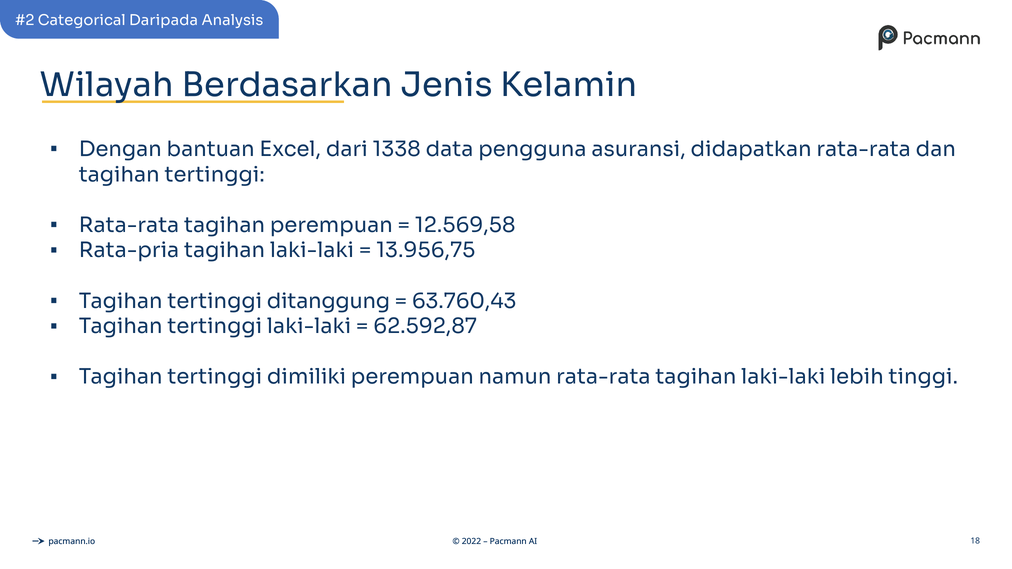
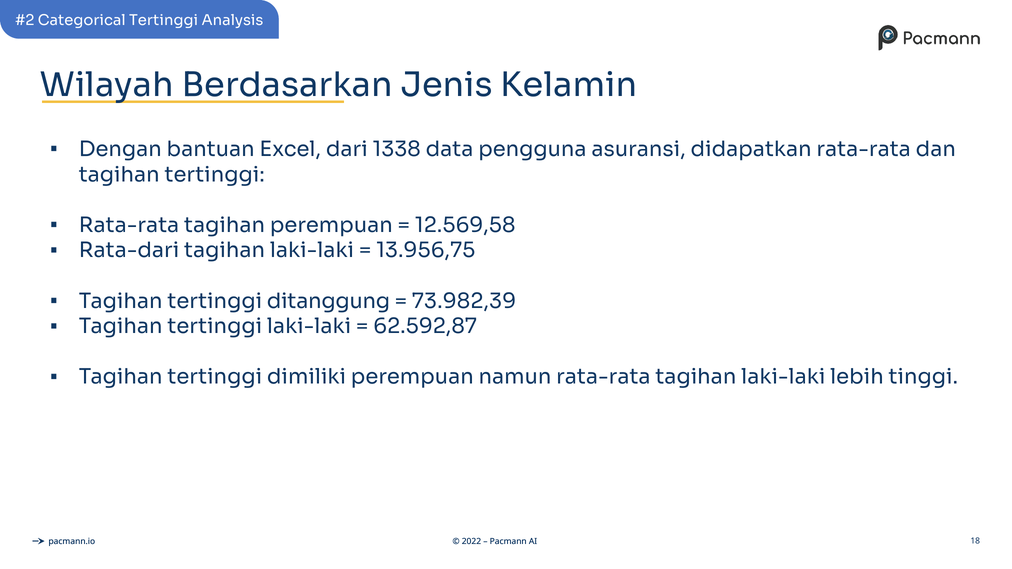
Categorical Daripada: Daripada -> Tertinggi (164, 20)
Rata-pria: Rata-pria -> Rata-dari (129, 251)
63.760,43: 63.760,43 -> 73.982,39 (464, 301)
